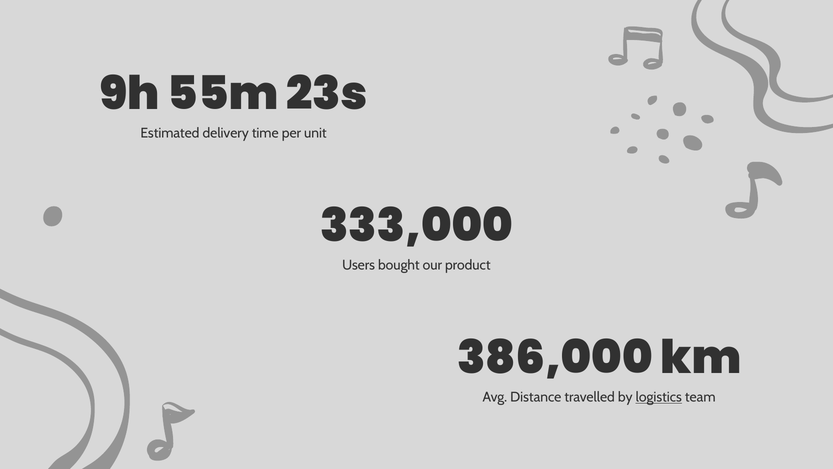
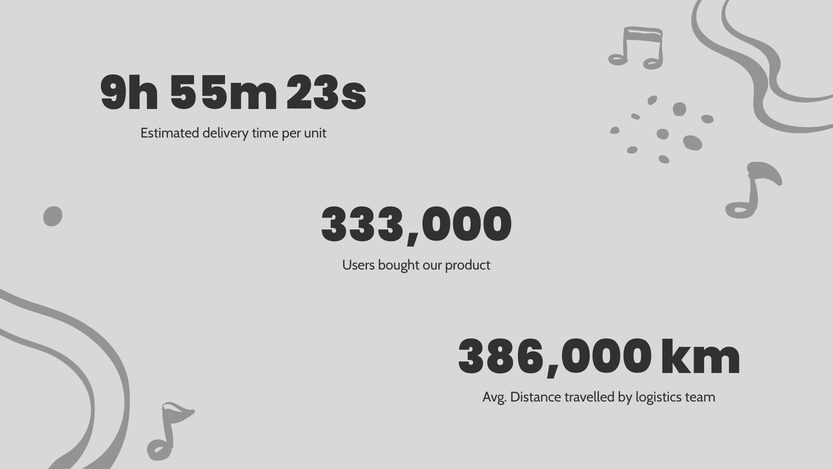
logistics underline: present -> none (659, 397)
